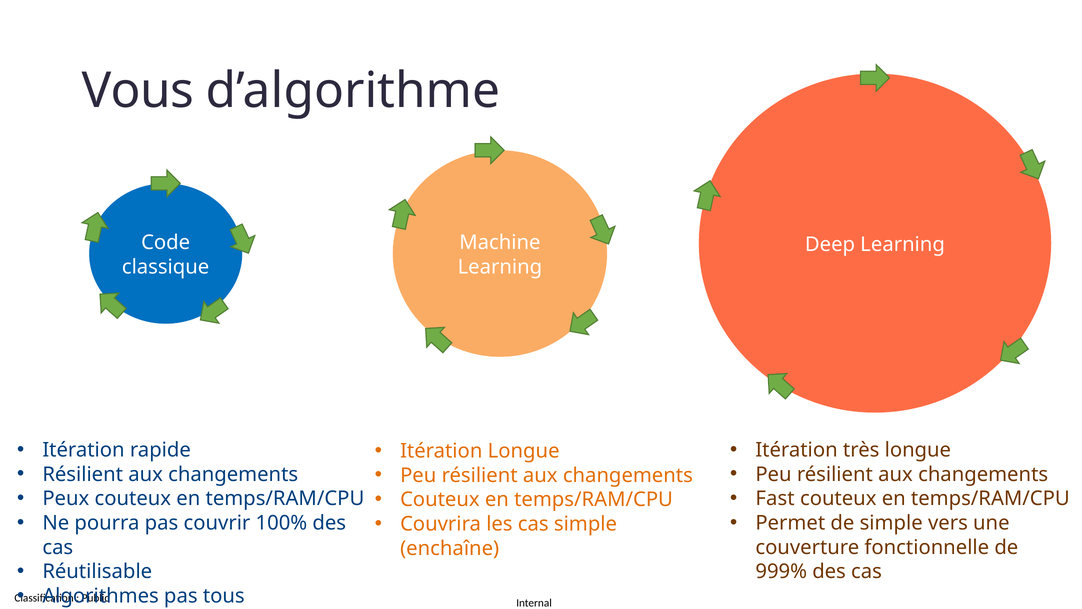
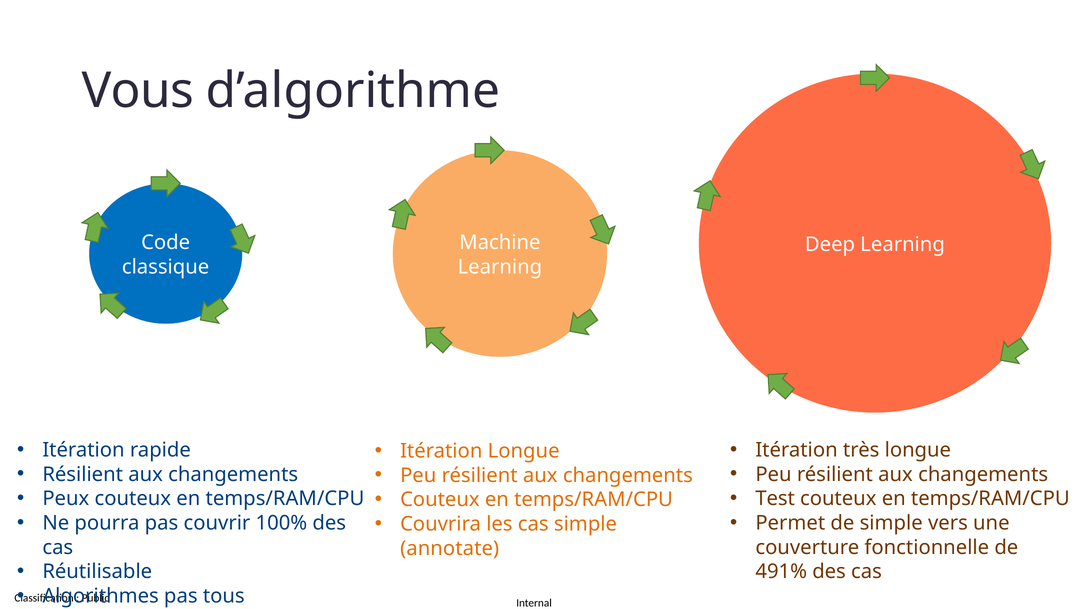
Fast: Fast -> Test (775, 498)
enchaîne: enchaîne -> annotate (450, 548)
999%: 999% -> 491% (781, 571)
